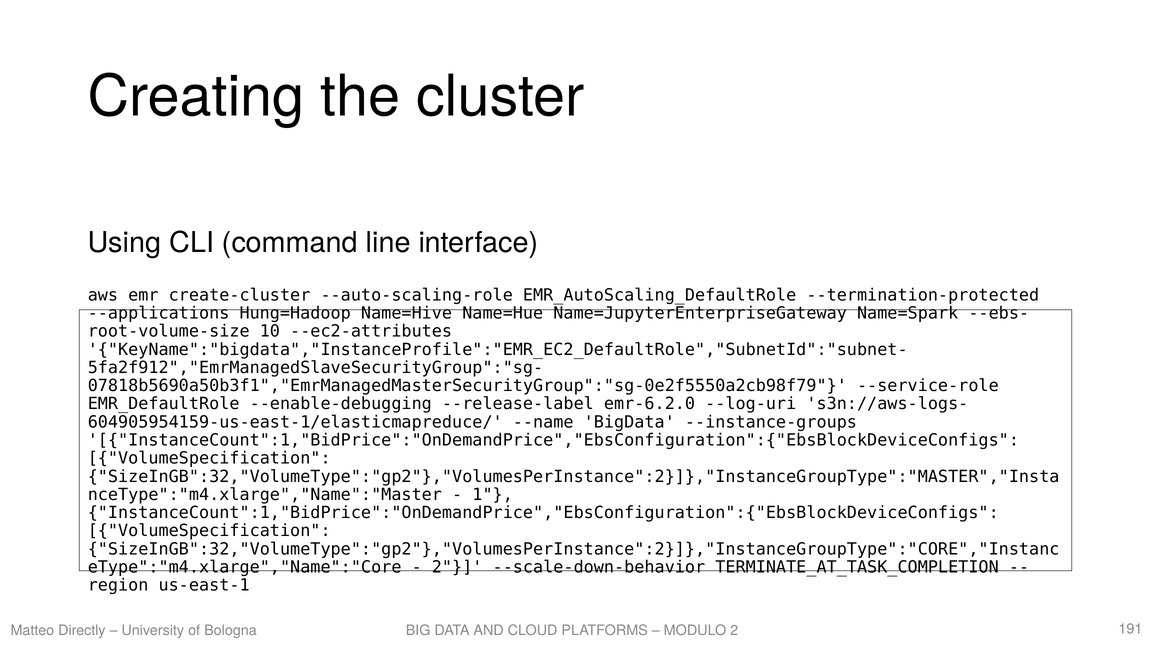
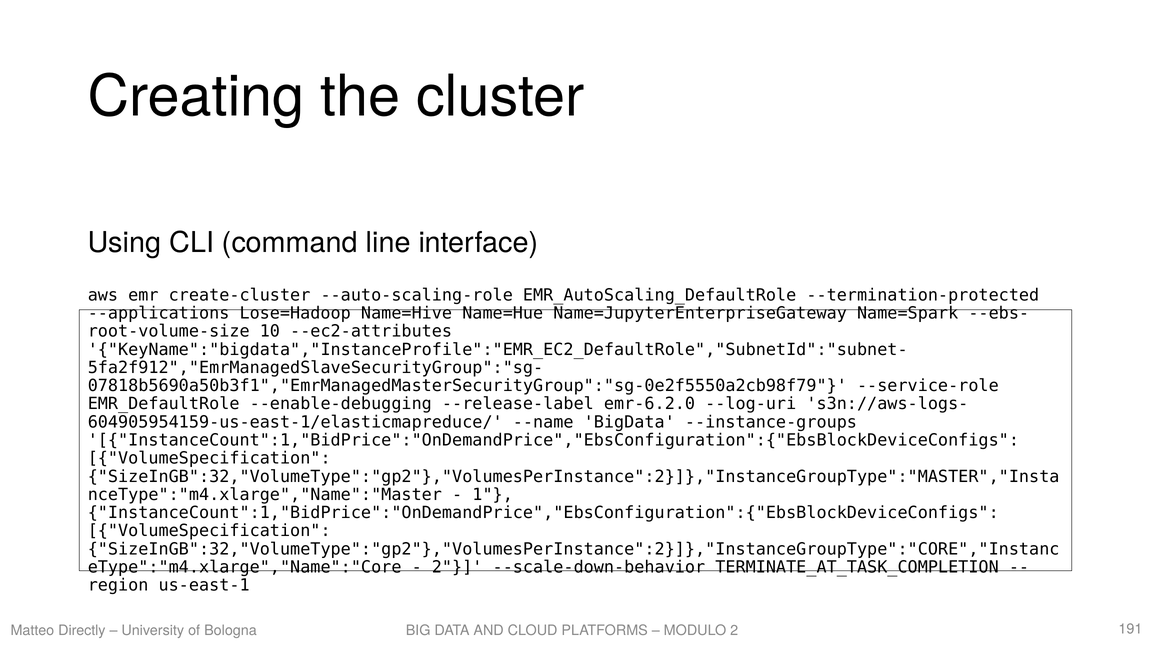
Hung=Hadoop: Hung=Hadoop -> Lose=Hadoop (295, 313)
